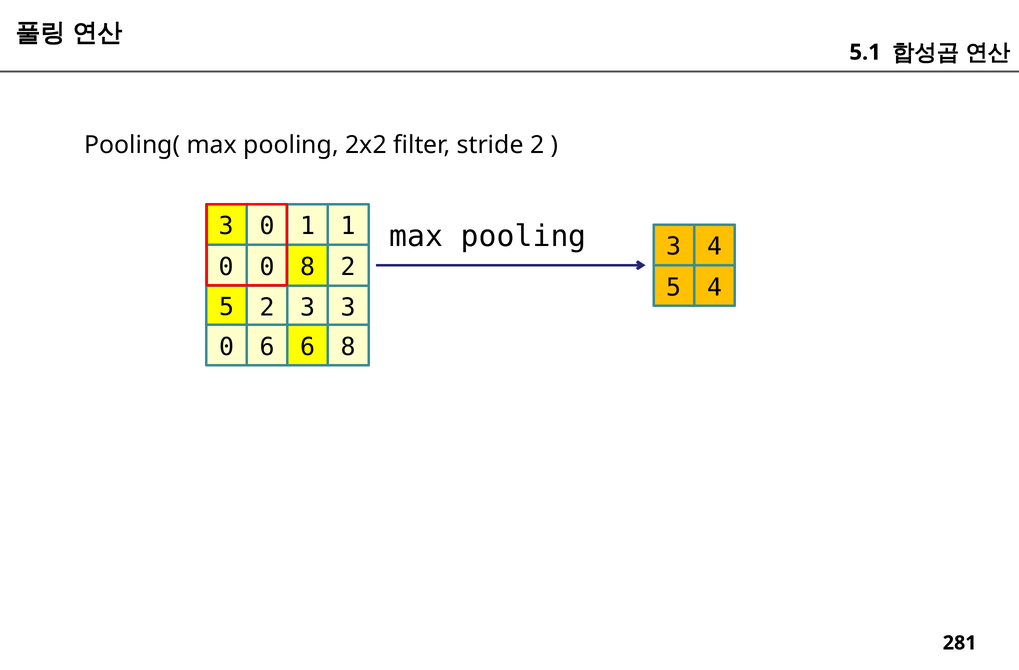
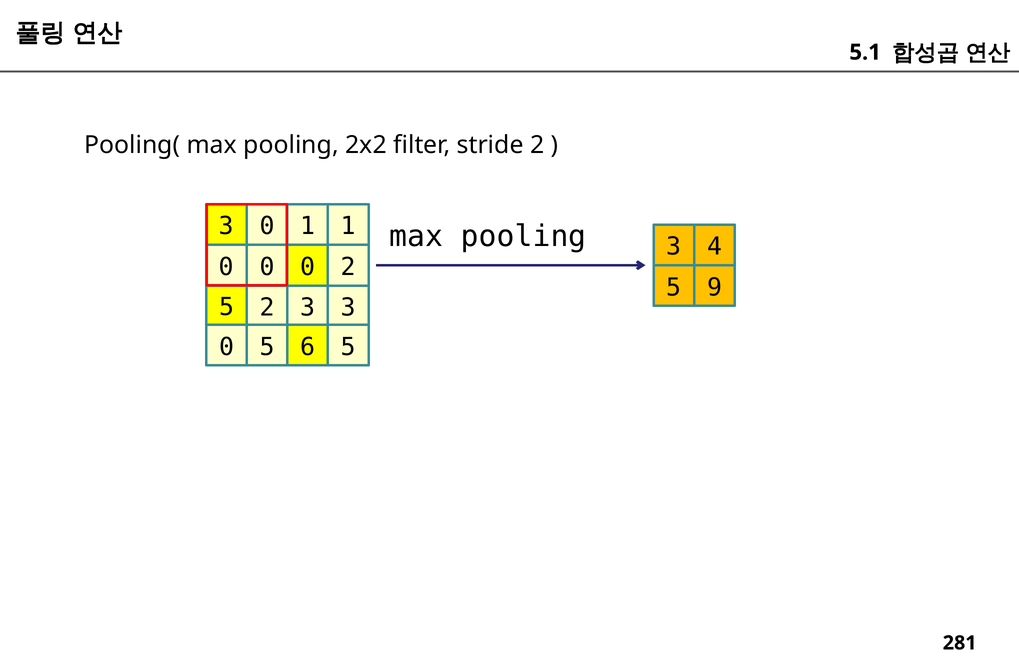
0 0 8: 8 -> 0 (308, 267)
5 4: 4 -> 9 (715, 287)
0 6: 6 -> 5 (267, 347)
6 8: 8 -> 5 (348, 347)
